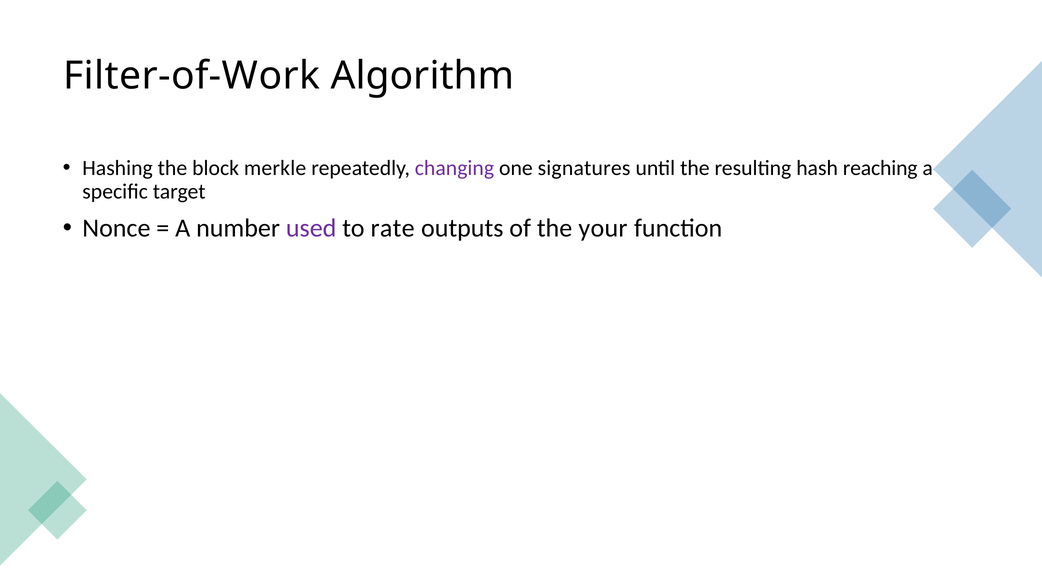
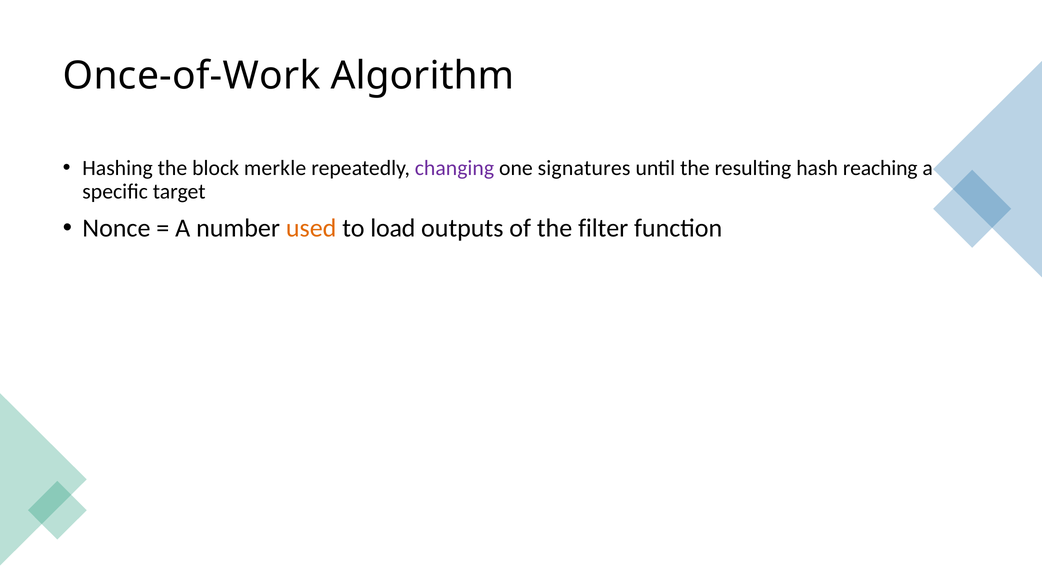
Filter-of-Work: Filter-of-Work -> Once-of-Work (192, 76)
used colour: purple -> orange (311, 228)
rate: rate -> load (393, 228)
your: your -> filter (603, 228)
